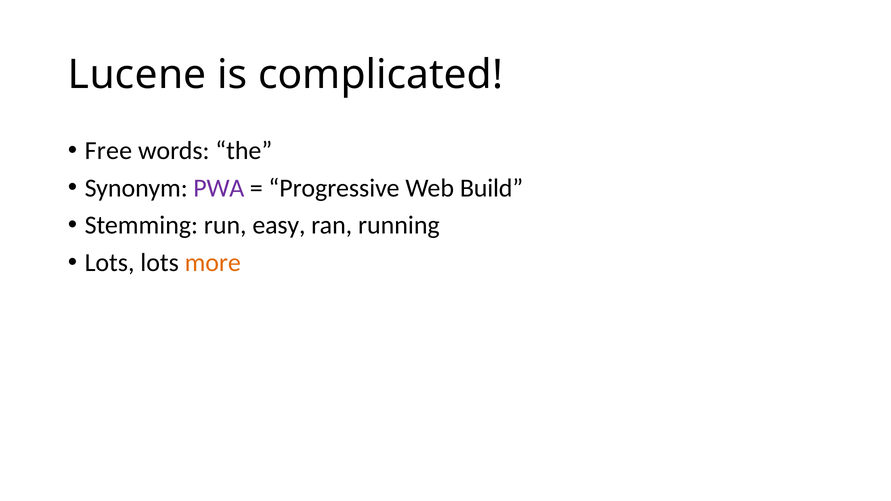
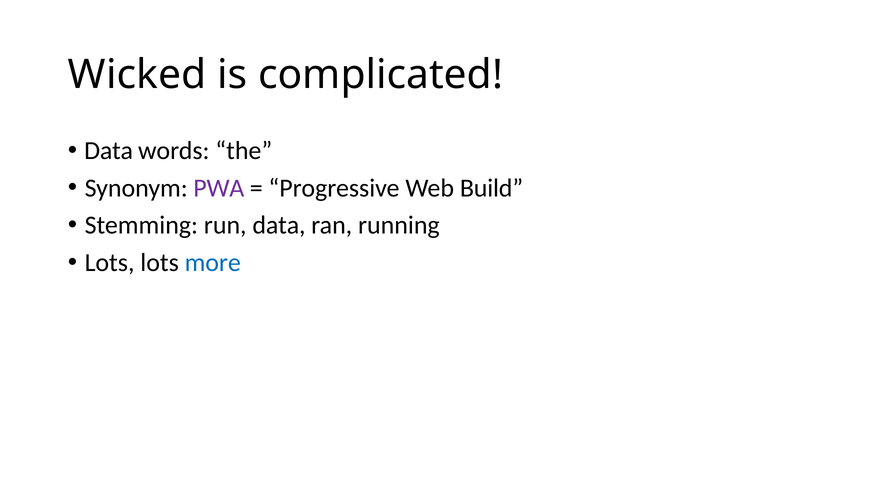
Lucene: Lucene -> Wicked (137, 75)
Free: Free -> Data (109, 151)
run easy: easy -> data (279, 225)
more colour: orange -> blue (213, 263)
